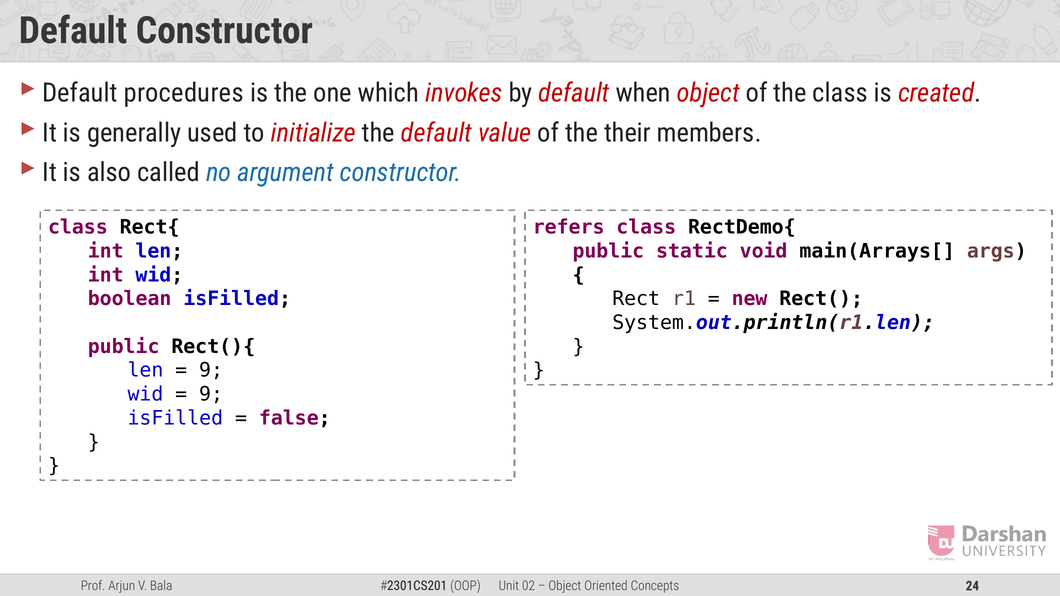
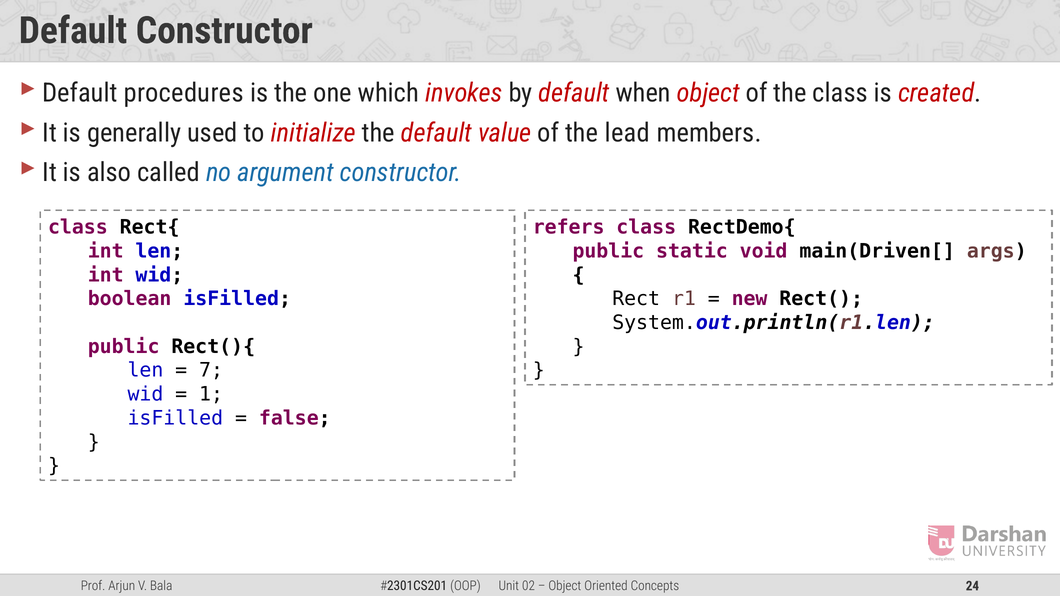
their: their -> lead (627, 133)
main(Arrays[: main(Arrays[ -> main(Driven[ (877, 251)
9: 9 -> 7 (211, 371)
9: 9 -> 1 (211, 394)
